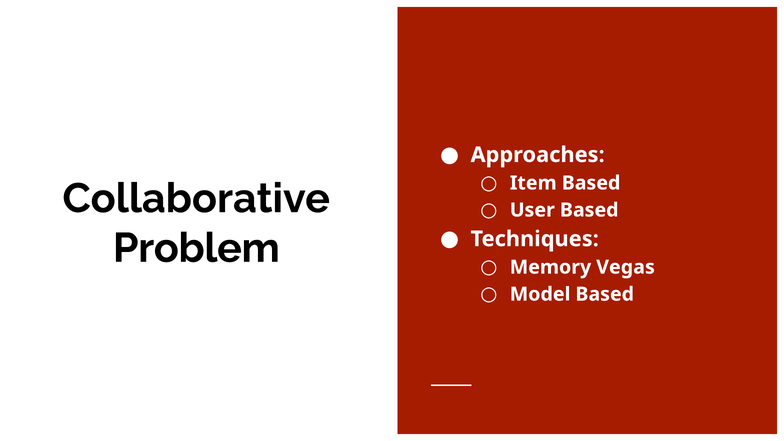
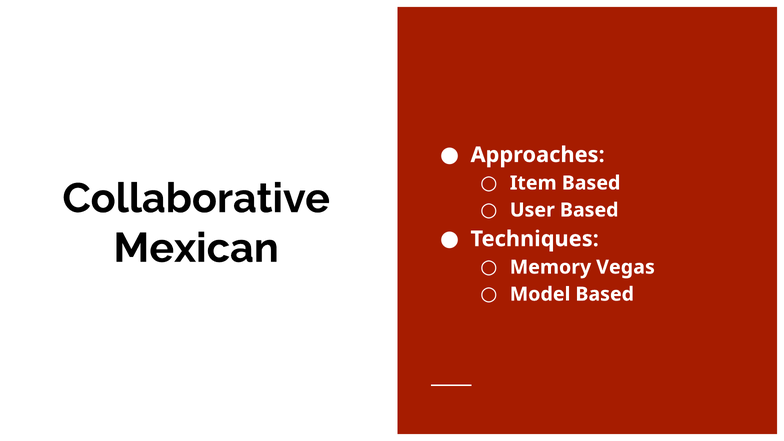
Problem: Problem -> Mexican (196, 248)
